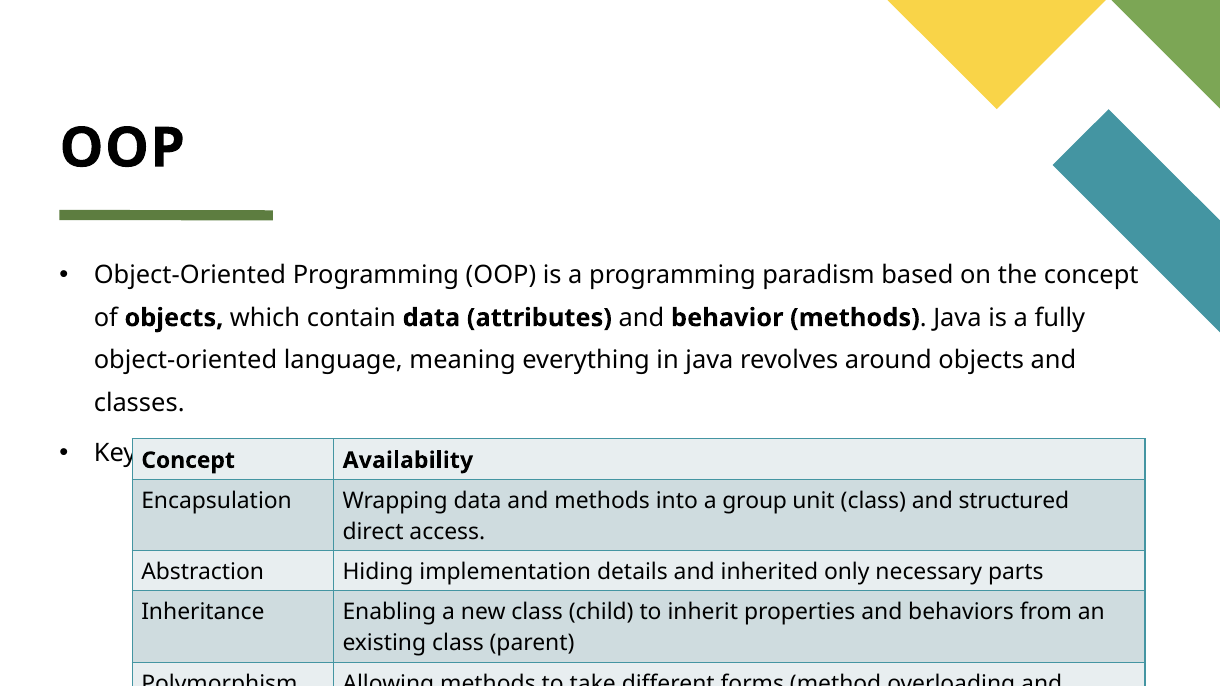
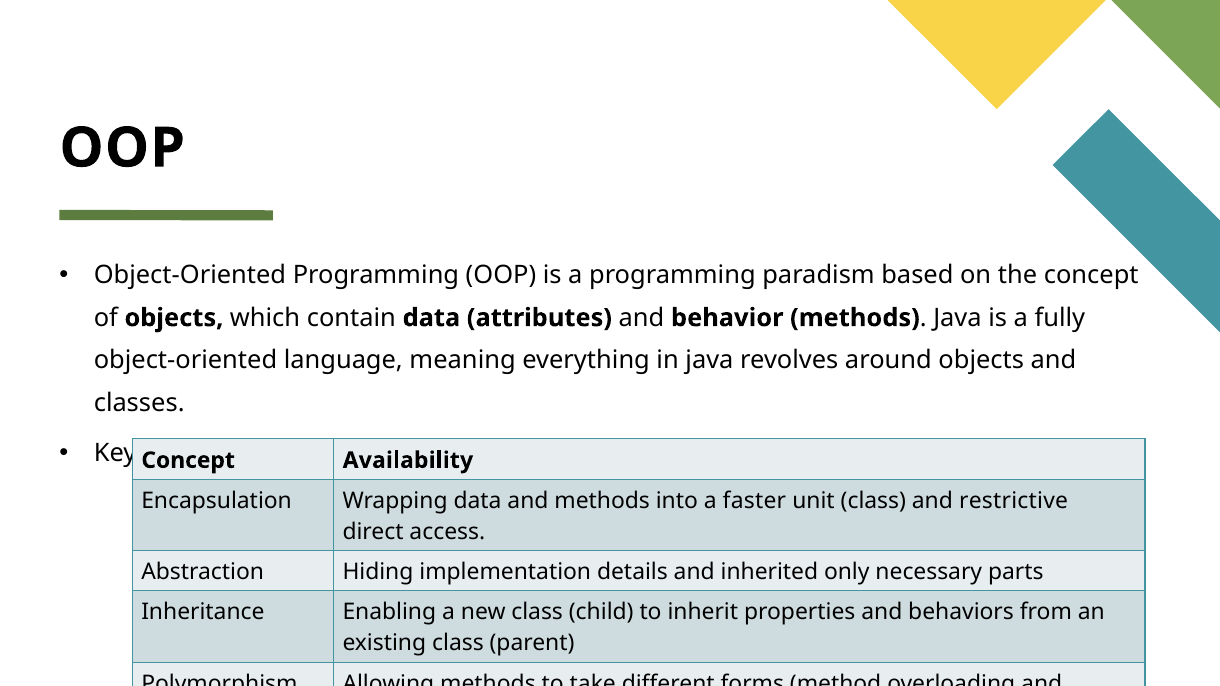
group: group -> faster (754, 501)
structured: structured -> restrictive (1014, 501)
